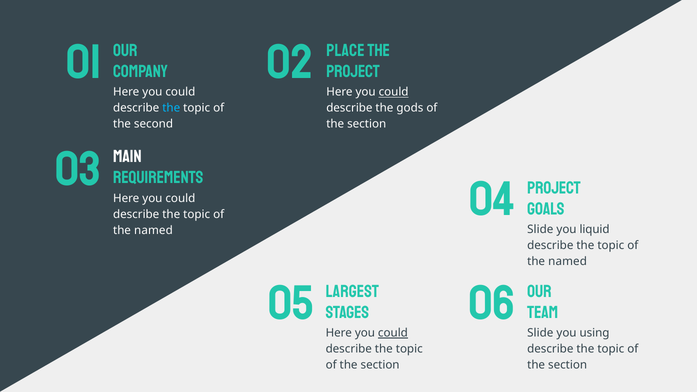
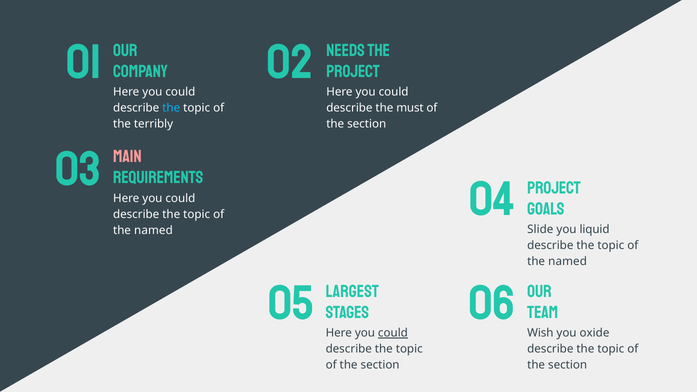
PLACE: PLACE -> NEEDS (346, 51)
could underline: present -> none (394, 92)
gods: gods -> must (410, 108)
second: second -> terribly (154, 124)
MAIN colour: white -> pink (127, 157)
Slide: Slide -> Wish (540, 333)
using: using -> oxide (594, 333)
